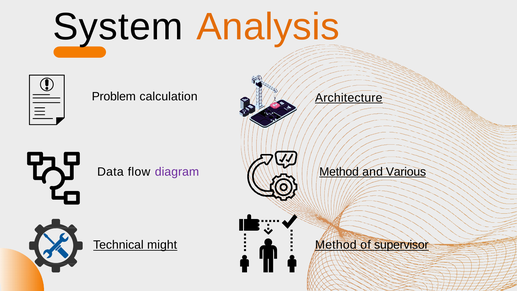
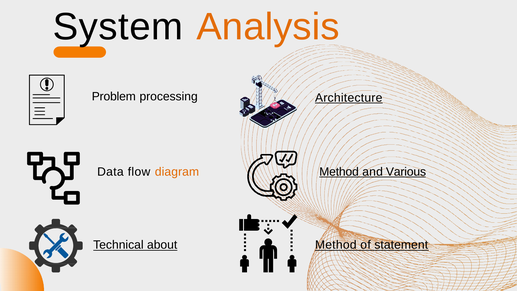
calculation: calculation -> processing (169, 96)
diagram colour: purple -> orange (177, 172)
might: might -> about (162, 245)
supervisor: supervisor -> statement (401, 245)
